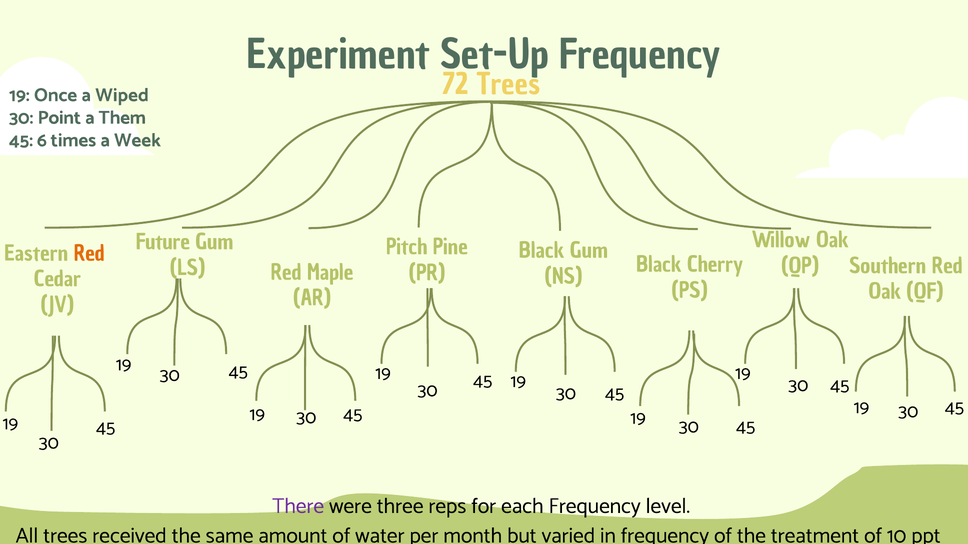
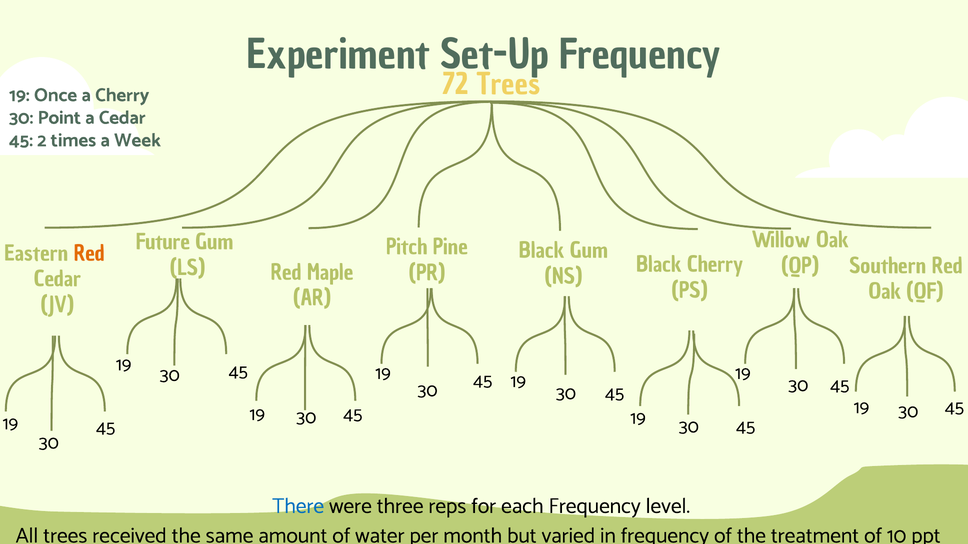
a Wiped: Wiped -> Cherry (122, 95)
a Them: Them -> Cedar (122, 118)
6: 6 -> 2 (42, 140)
There colour: purple -> blue (298, 506)
